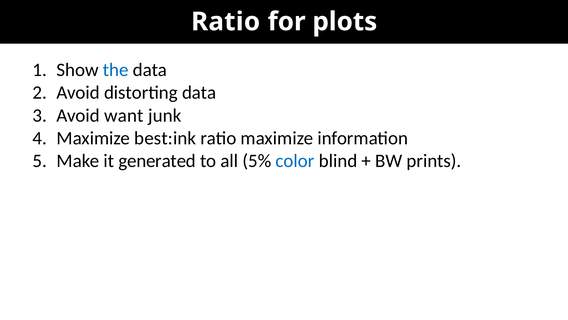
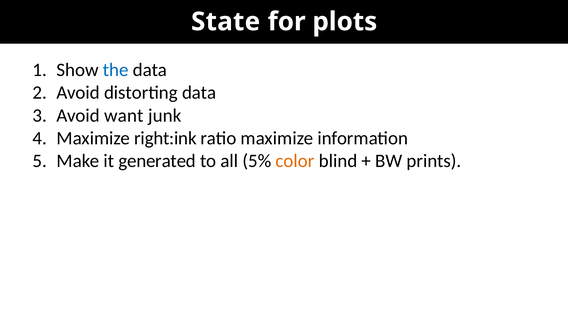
Ratio: Ratio -> State (226, 22)
best:ink: best:ink -> right:ink (165, 138)
color colour: blue -> orange (295, 161)
